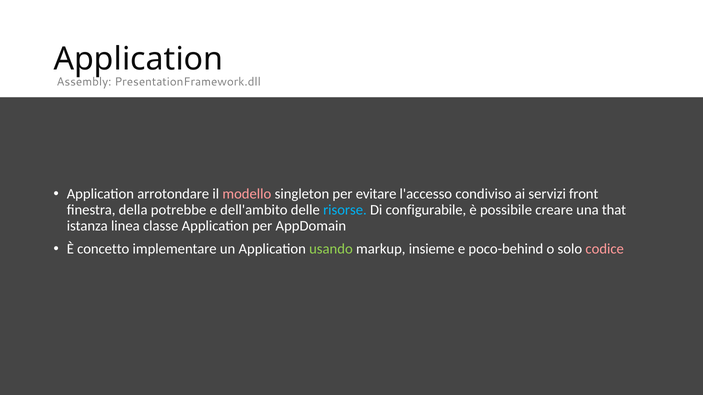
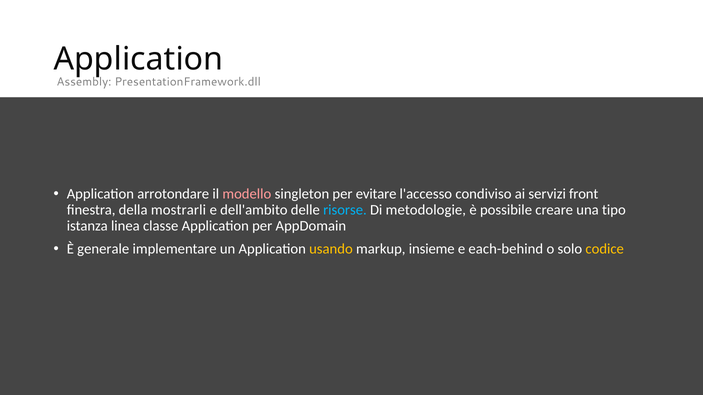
potrebbe: potrebbe -> mostrarli (179, 210)
configurabile: configurabile -> metodologie (426, 210)
that: that -> tipo (614, 210)
concetto: concetto -> generale (103, 249)
usando colour: light green -> yellow (331, 249)
poco-behind: poco-behind -> each-behind (506, 249)
codice colour: pink -> yellow (605, 249)
